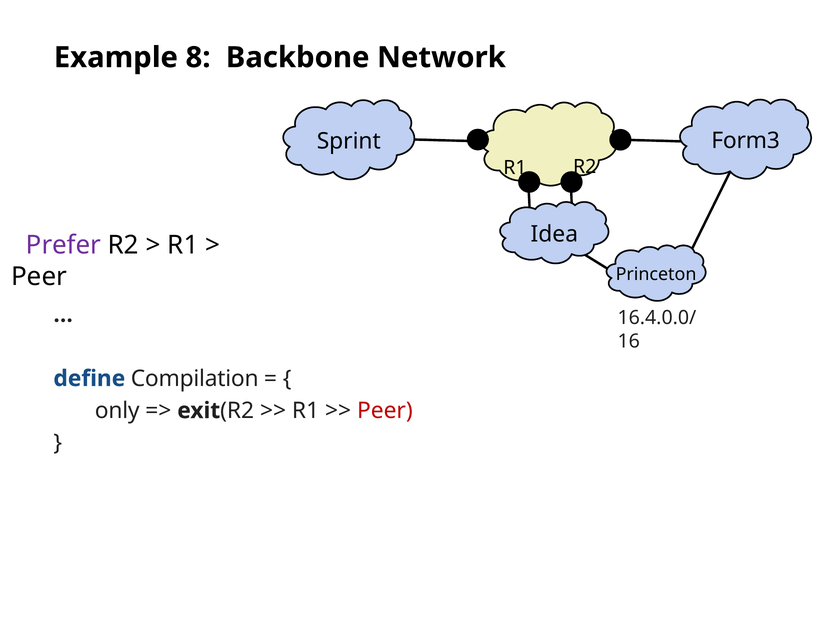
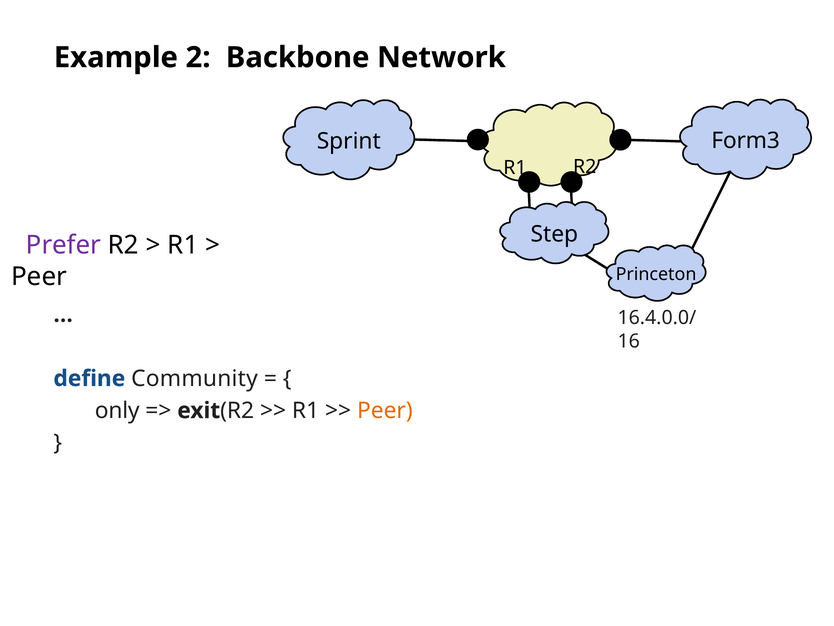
8: 8 -> 2 (198, 57)
Idea: Idea -> Step (554, 234)
Compilation: Compilation -> Community (195, 378)
Peer colour: red -> orange (385, 410)
